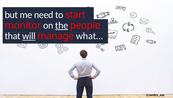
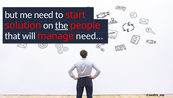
monitor: monitor -> solution (23, 25)
will underline: present -> none (29, 36)
what…: what… -> need… (89, 36)
